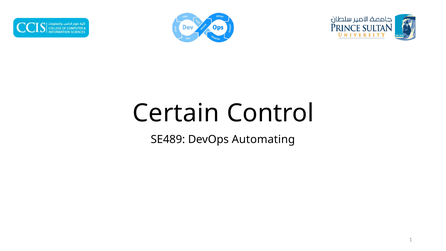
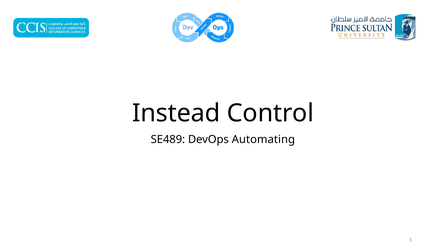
Certain: Certain -> Instead (176, 113)
